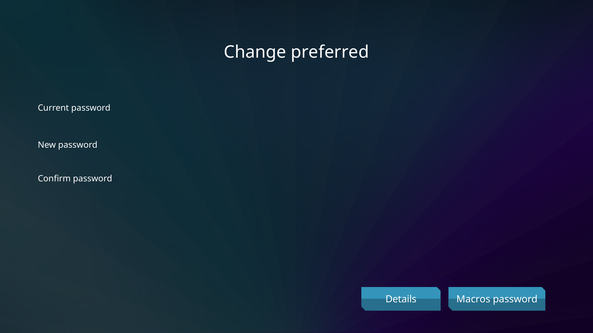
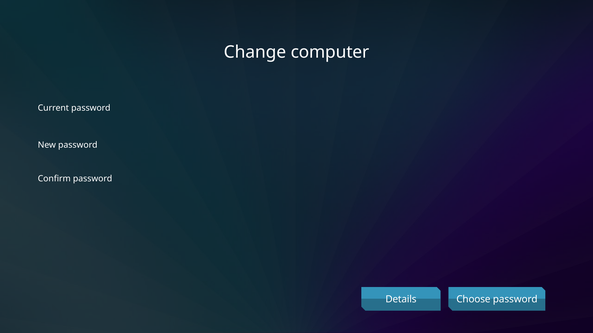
preferred: preferred -> computer (330, 52)
Macros: Macros -> Choose (473, 300)
